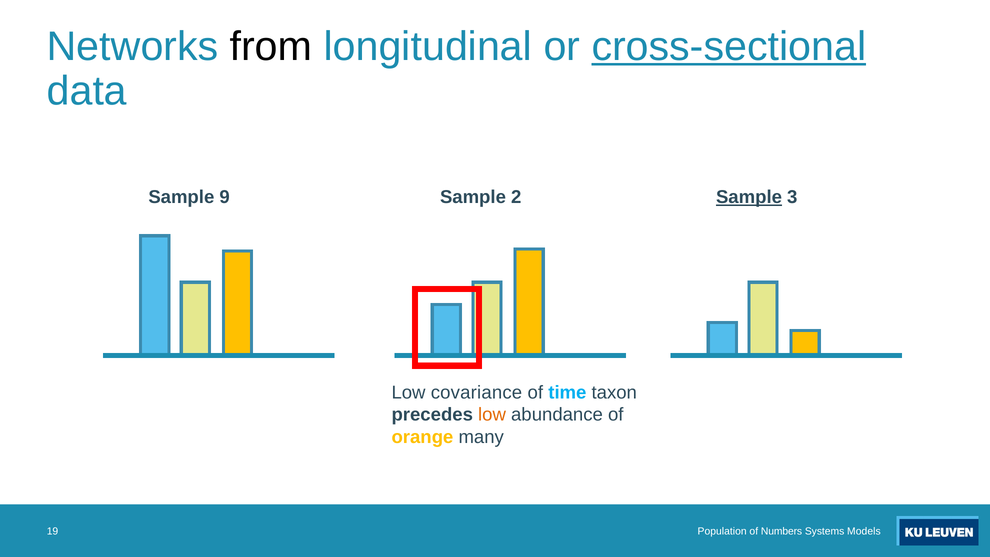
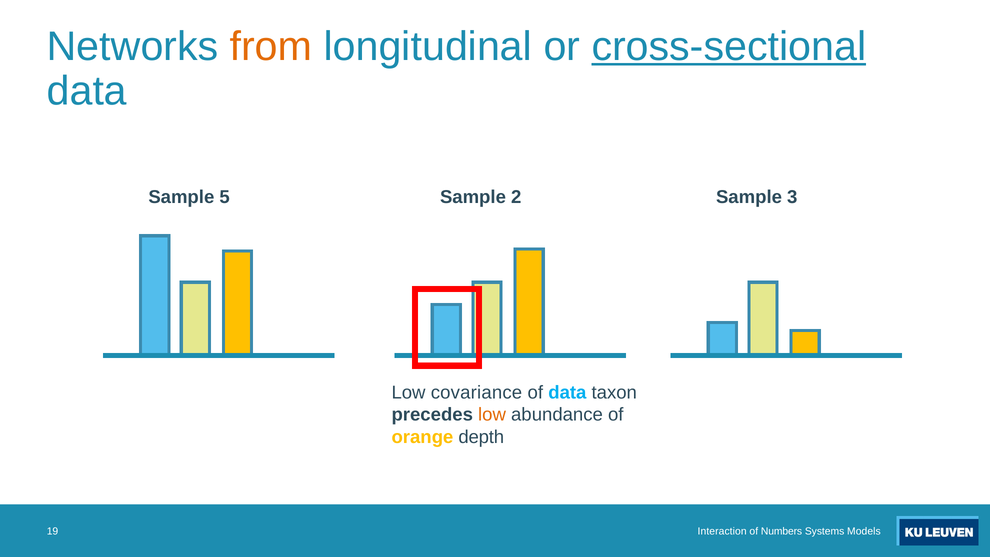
from colour: black -> orange (271, 47)
9: 9 -> 5 (225, 197)
Sample underline: present -> none (749, 197)
of time: time -> data (567, 392)
many: many -> depth (481, 437)
Population: Population -> Interaction (722, 531)
